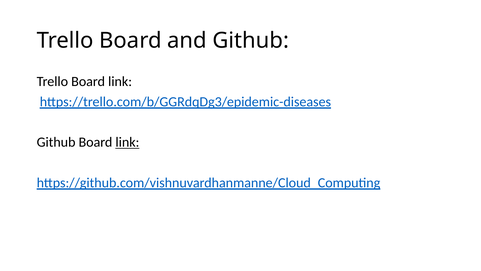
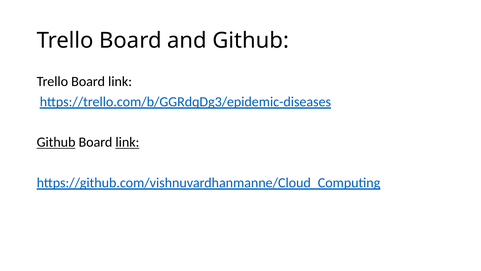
Github underline: none -> present (56, 142)
